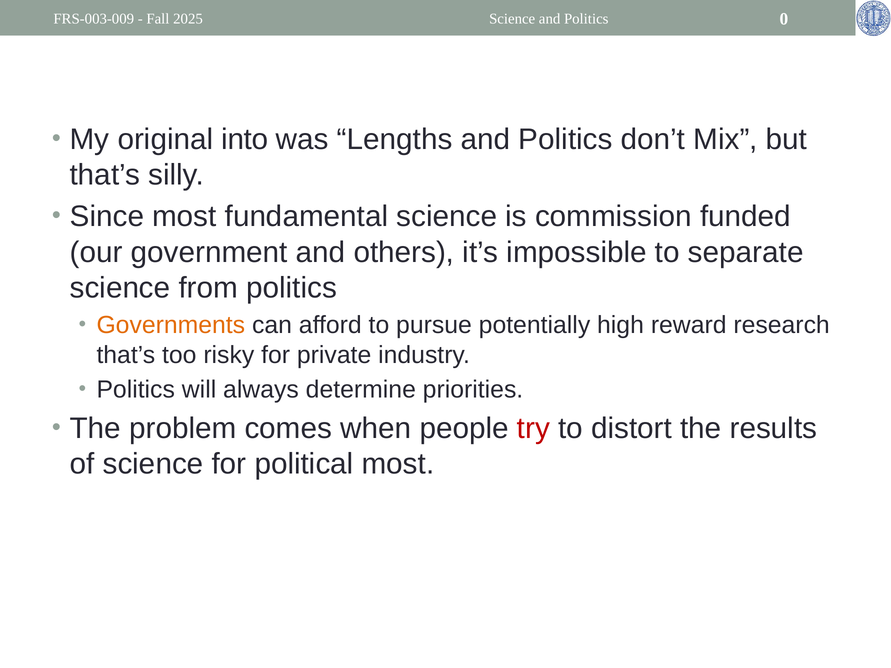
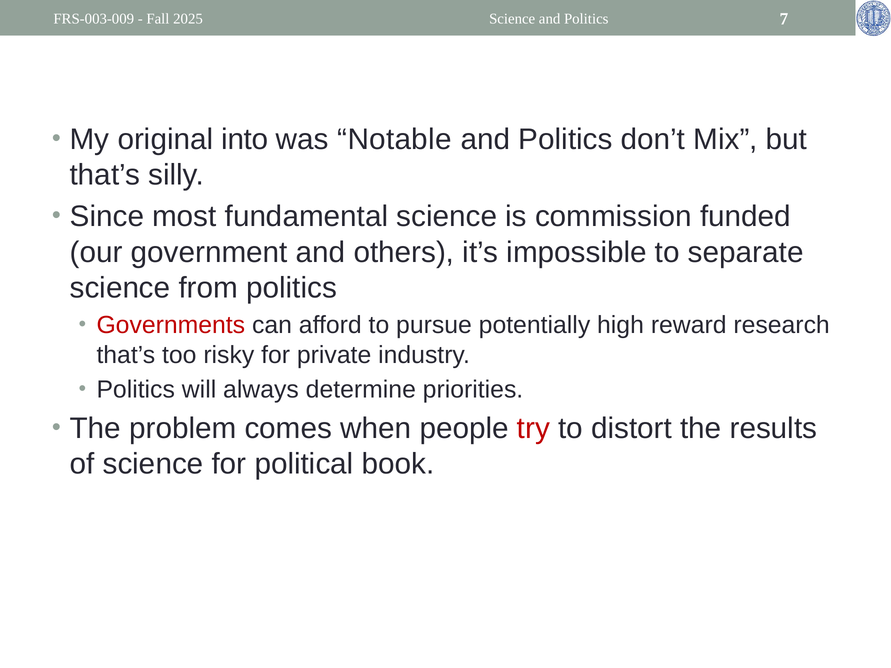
0: 0 -> 7 (784, 19)
Lengths: Lengths -> Notable (395, 140)
Governments colour: orange -> red (171, 325)
political most: most -> book (398, 464)
